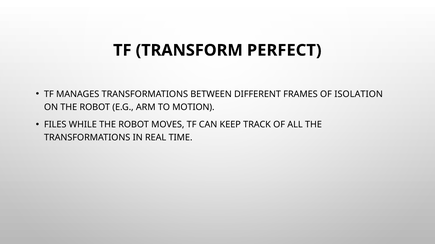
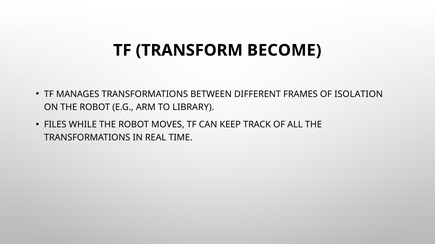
PERFECT: PERFECT -> BECOME (284, 50)
MOTION: MOTION -> LIBRARY (193, 107)
